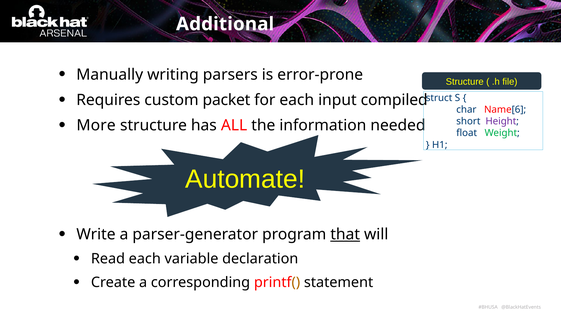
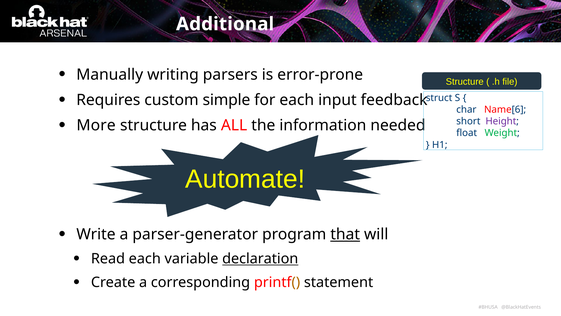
packet: packet -> simple (226, 100)
compiled: compiled -> feedback (394, 100)
declaration underline: none -> present (260, 258)
